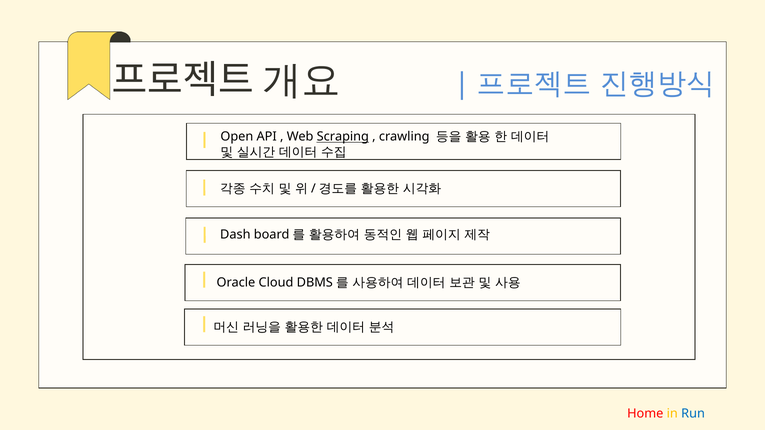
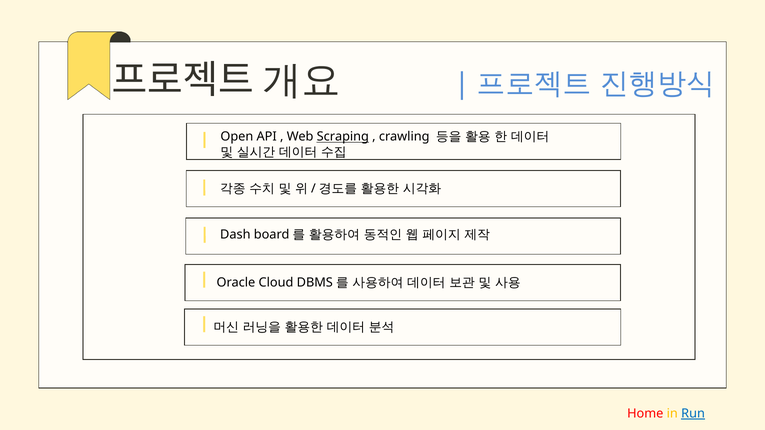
Run underline: none -> present (693, 414)
